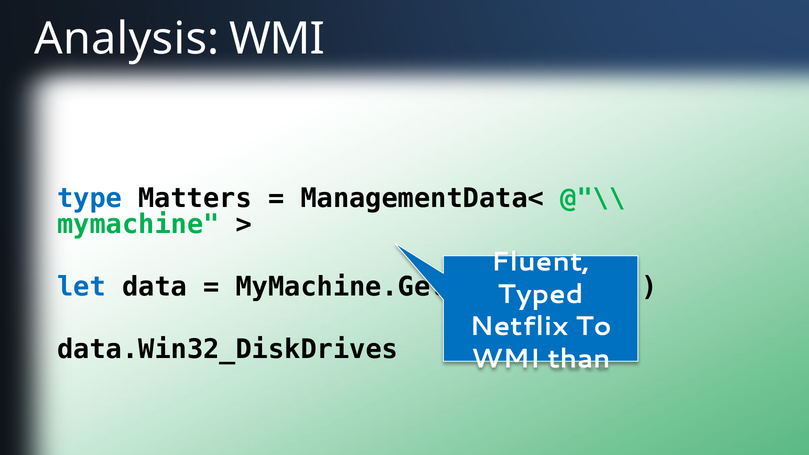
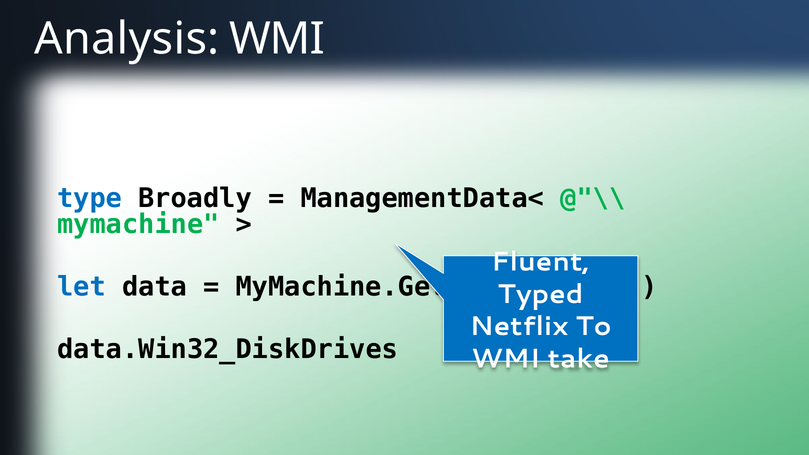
Matters: Matters -> Broadly (195, 199)
than: than -> take (579, 359)
